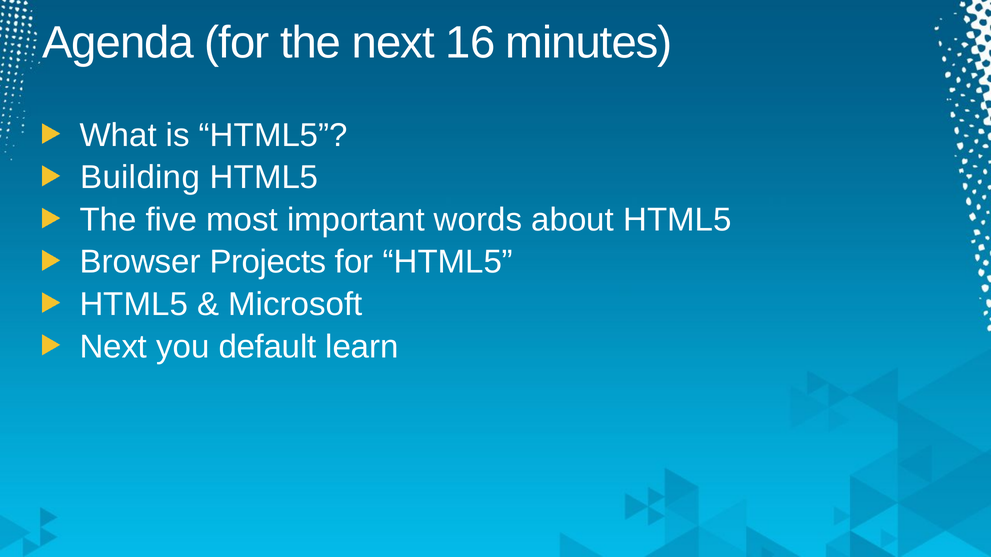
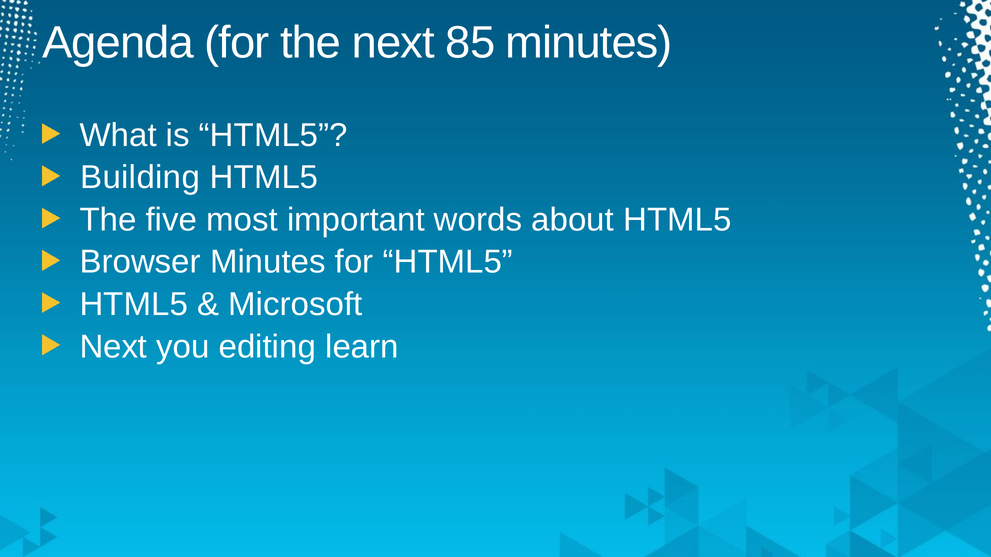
16: 16 -> 85 (470, 43)
Browser Projects: Projects -> Minutes (268, 262)
default: default -> editing (267, 347)
